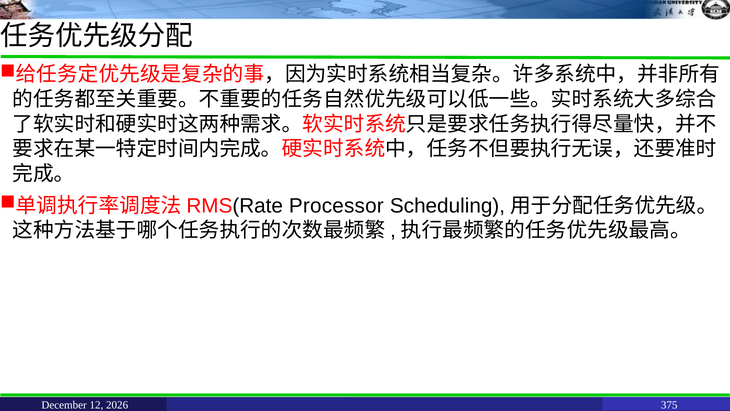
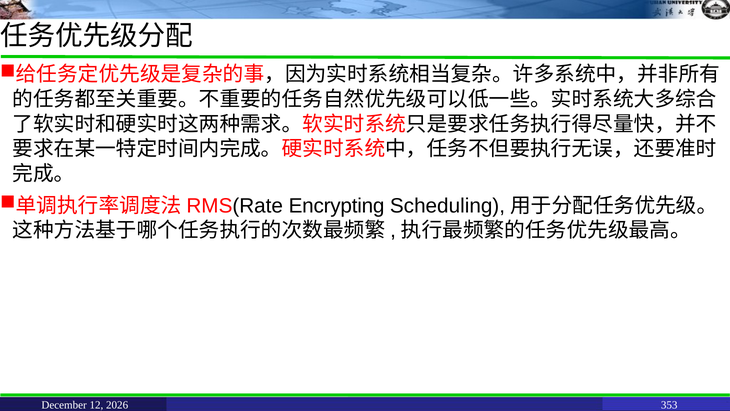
Processor: Processor -> Encrypting (337, 206)
375: 375 -> 353 (669, 405)
